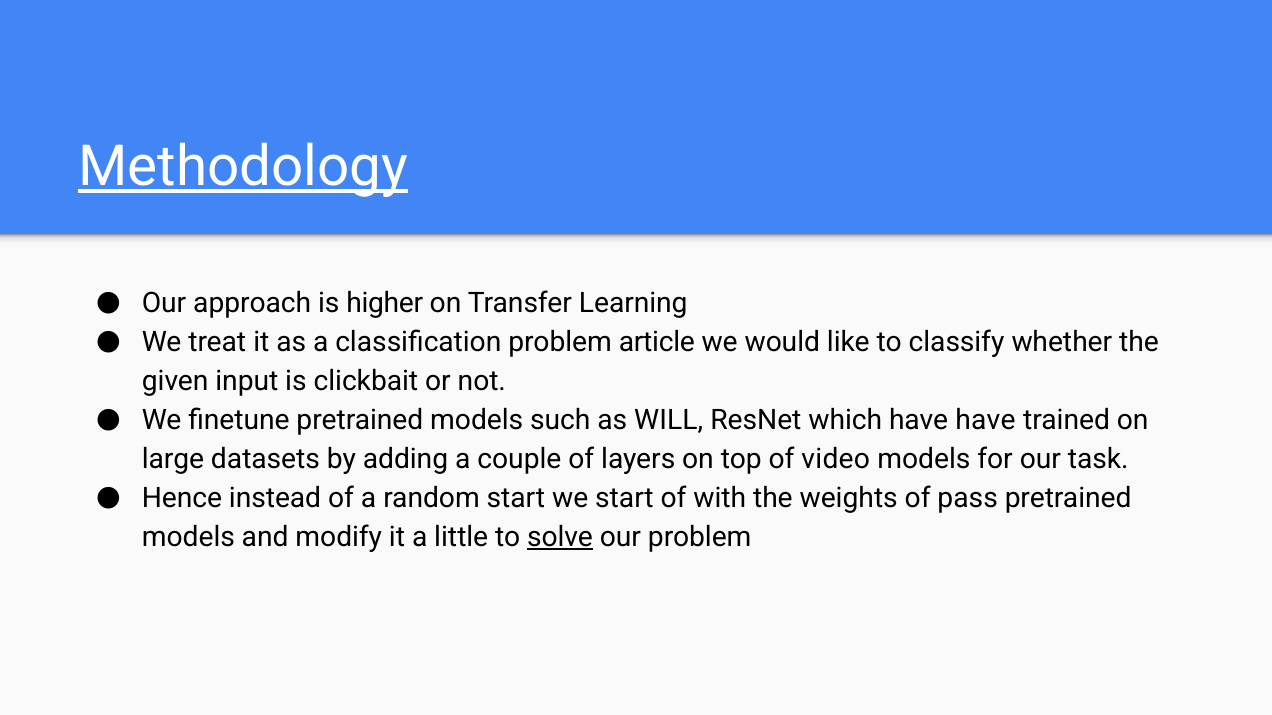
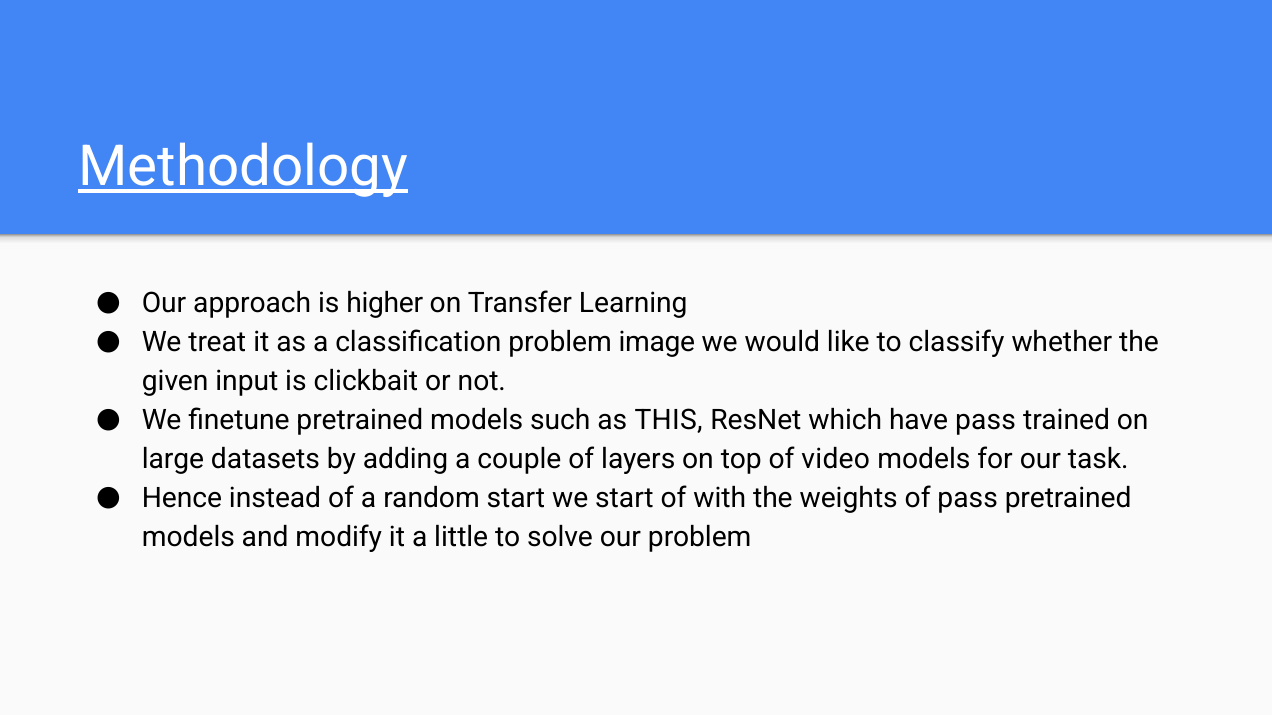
article: article -> image (657, 343)
WILL: WILL -> THIS (669, 421)
have have: have -> pass (985, 421)
solve underline: present -> none (560, 537)
